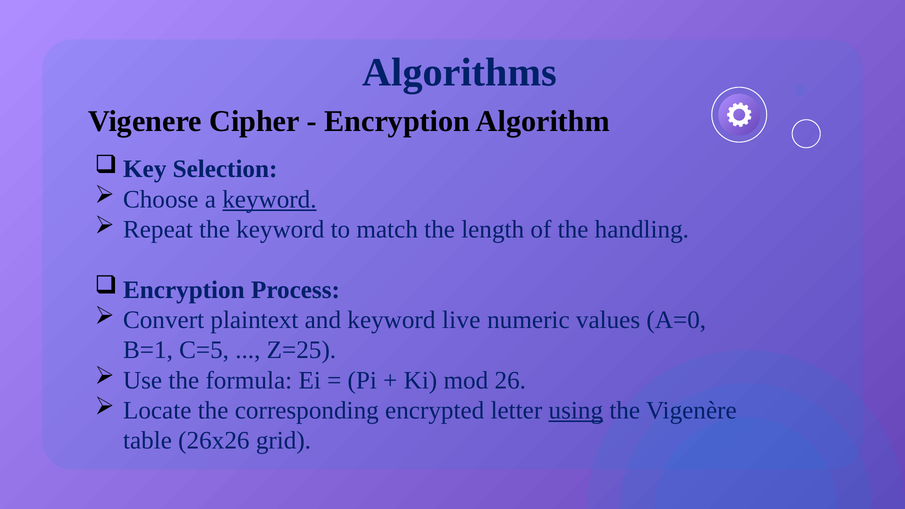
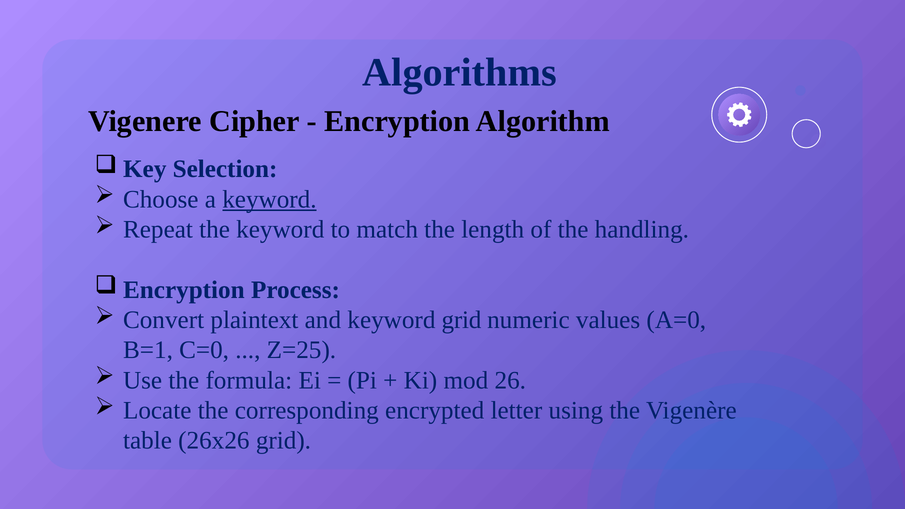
keyword live: live -> grid (461, 320)
C=5: C=5 -> C=0 (204, 350)
using underline: present -> none (576, 410)
